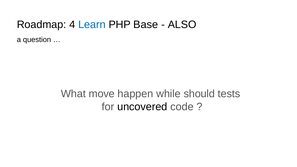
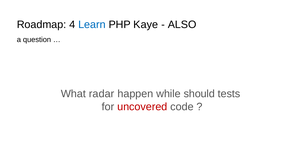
Base: Base -> Kaye (146, 25)
move: move -> radar (102, 94)
uncovered colour: black -> red (142, 107)
